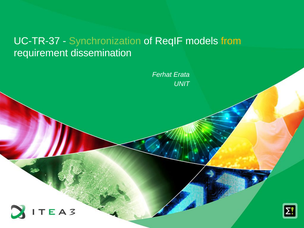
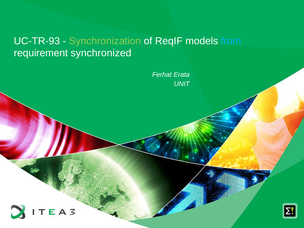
UC-TR-37: UC-TR-37 -> UC-TR-93 (37, 41)
from colour: yellow -> light blue (231, 41)
dissemination: dissemination -> synchronized (101, 53)
